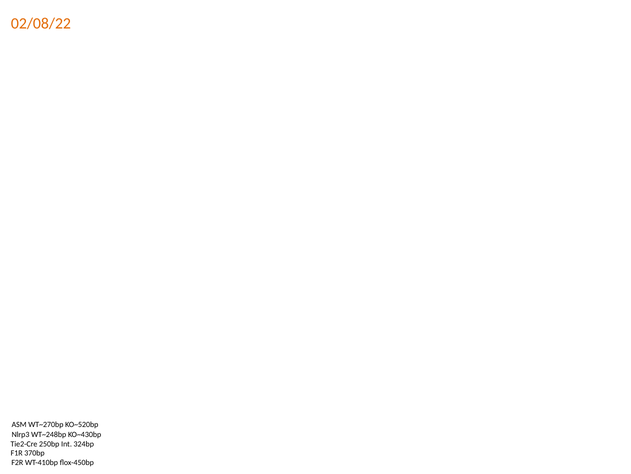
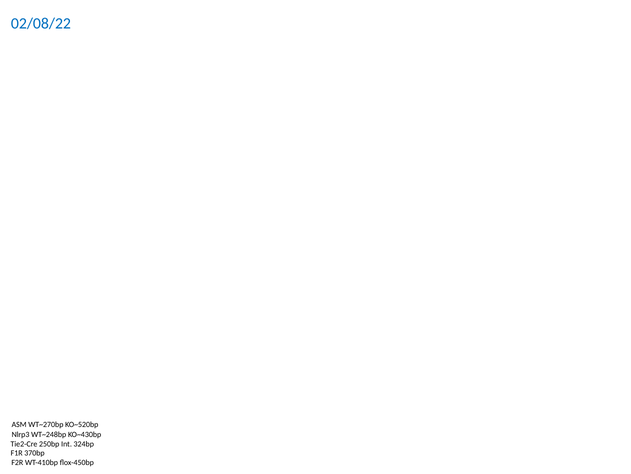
02/08/22 colour: orange -> blue (41, 24)
